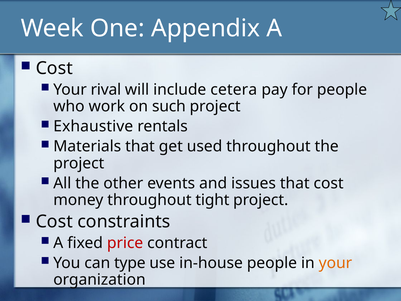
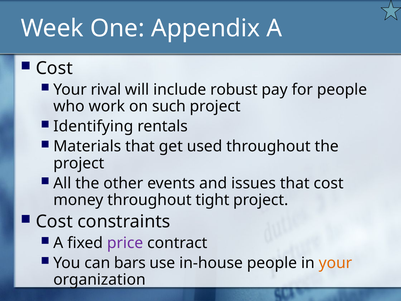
cetera: cetera -> robust (234, 90)
Exhaustive: Exhaustive -> Identifying (93, 126)
price colour: red -> purple (125, 243)
type: type -> bars (130, 263)
